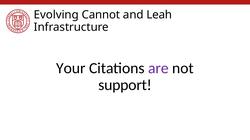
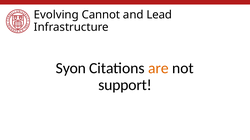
Leah: Leah -> Lead (159, 15)
Your: Your -> Syon (71, 69)
are colour: purple -> orange (158, 69)
